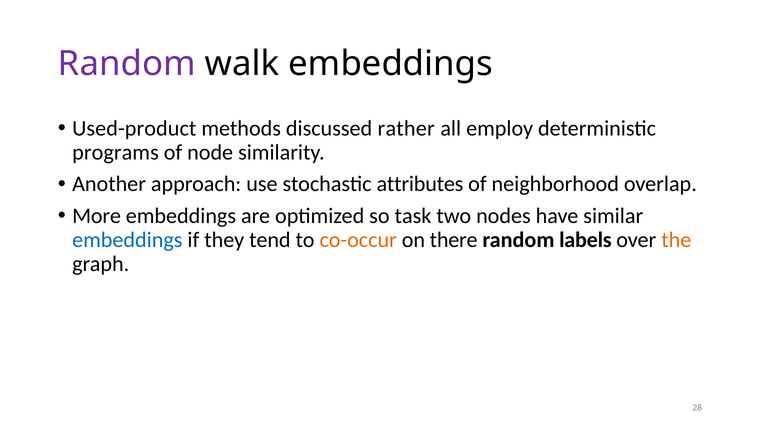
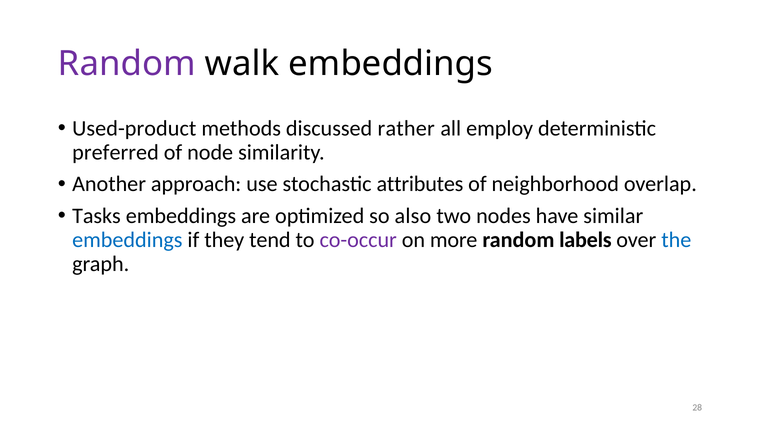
programs: programs -> preferred (116, 152)
More: More -> Tasks (96, 216)
task: task -> also (413, 216)
co-occur colour: orange -> purple (358, 240)
there: there -> more (454, 240)
the colour: orange -> blue (676, 240)
